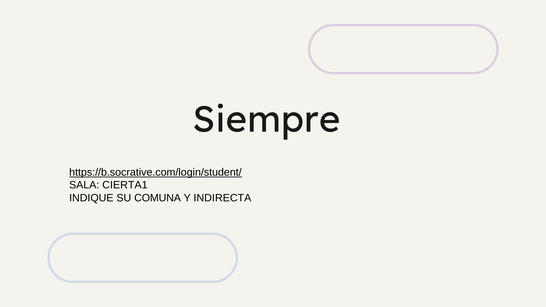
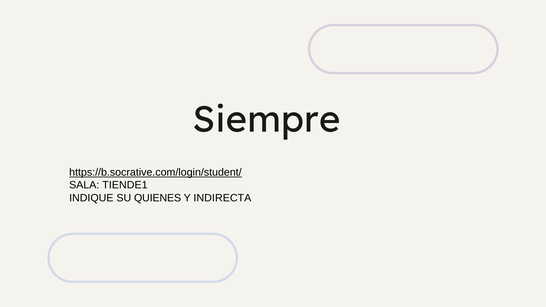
CIERTA1: CIERTA1 -> TIENDE1 (125, 185)
COMUNA: COMUNA -> QUIENES (158, 198)
